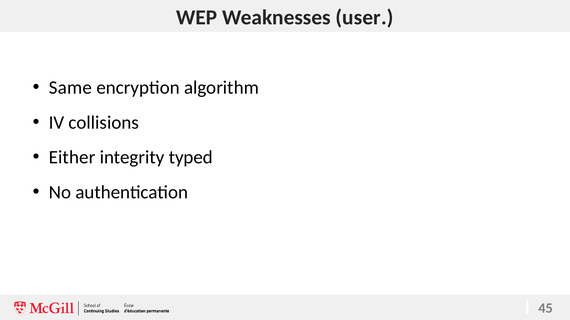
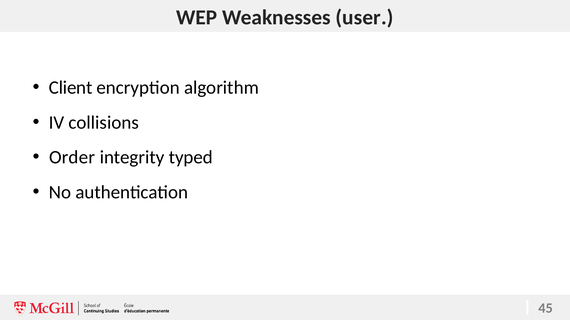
Same: Same -> Client (71, 88)
Either: Either -> Order (72, 158)
